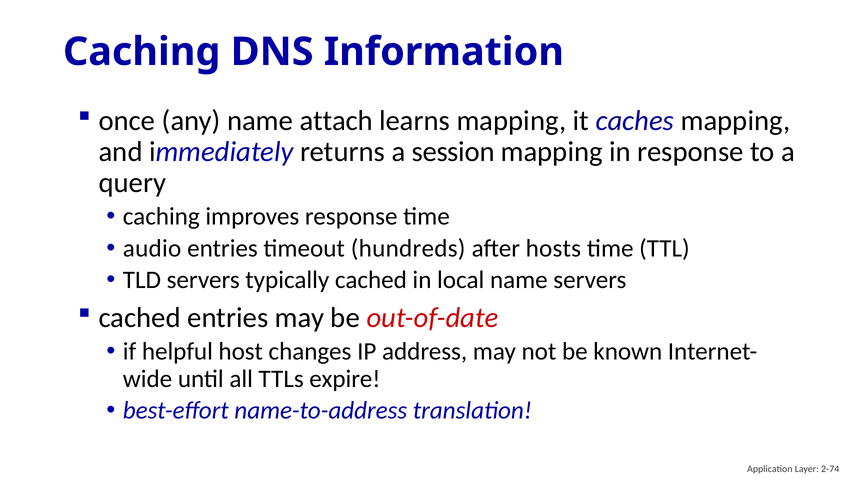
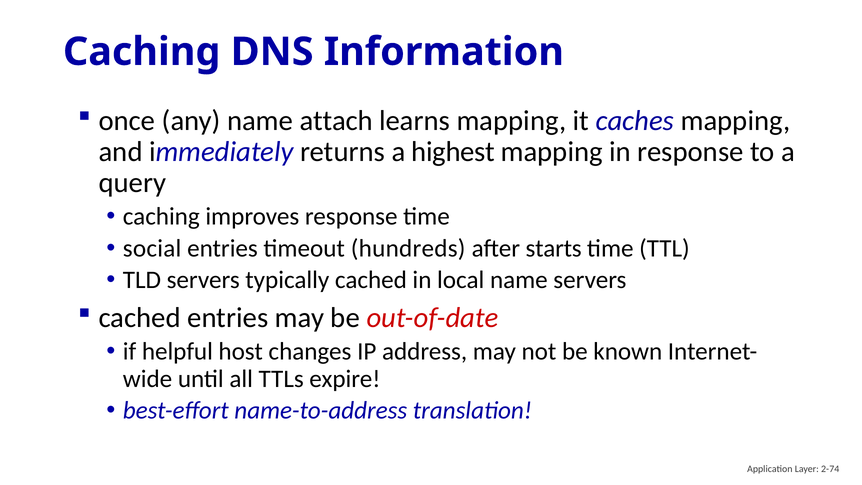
session: session -> highest (453, 152)
audio: audio -> social (152, 248)
hosts: hosts -> starts (554, 248)
